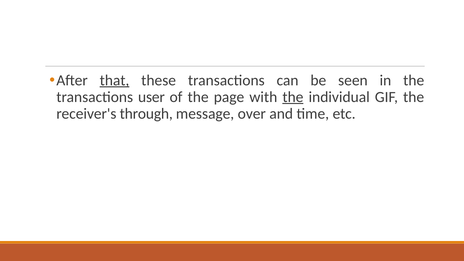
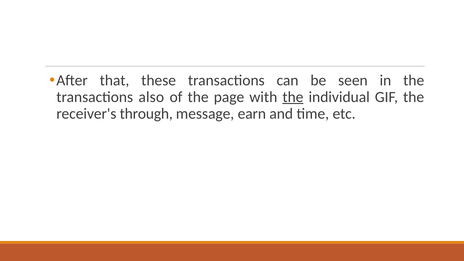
that underline: present -> none (115, 80)
user: user -> also (151, 97)
over: over -> earn (252, 114)
